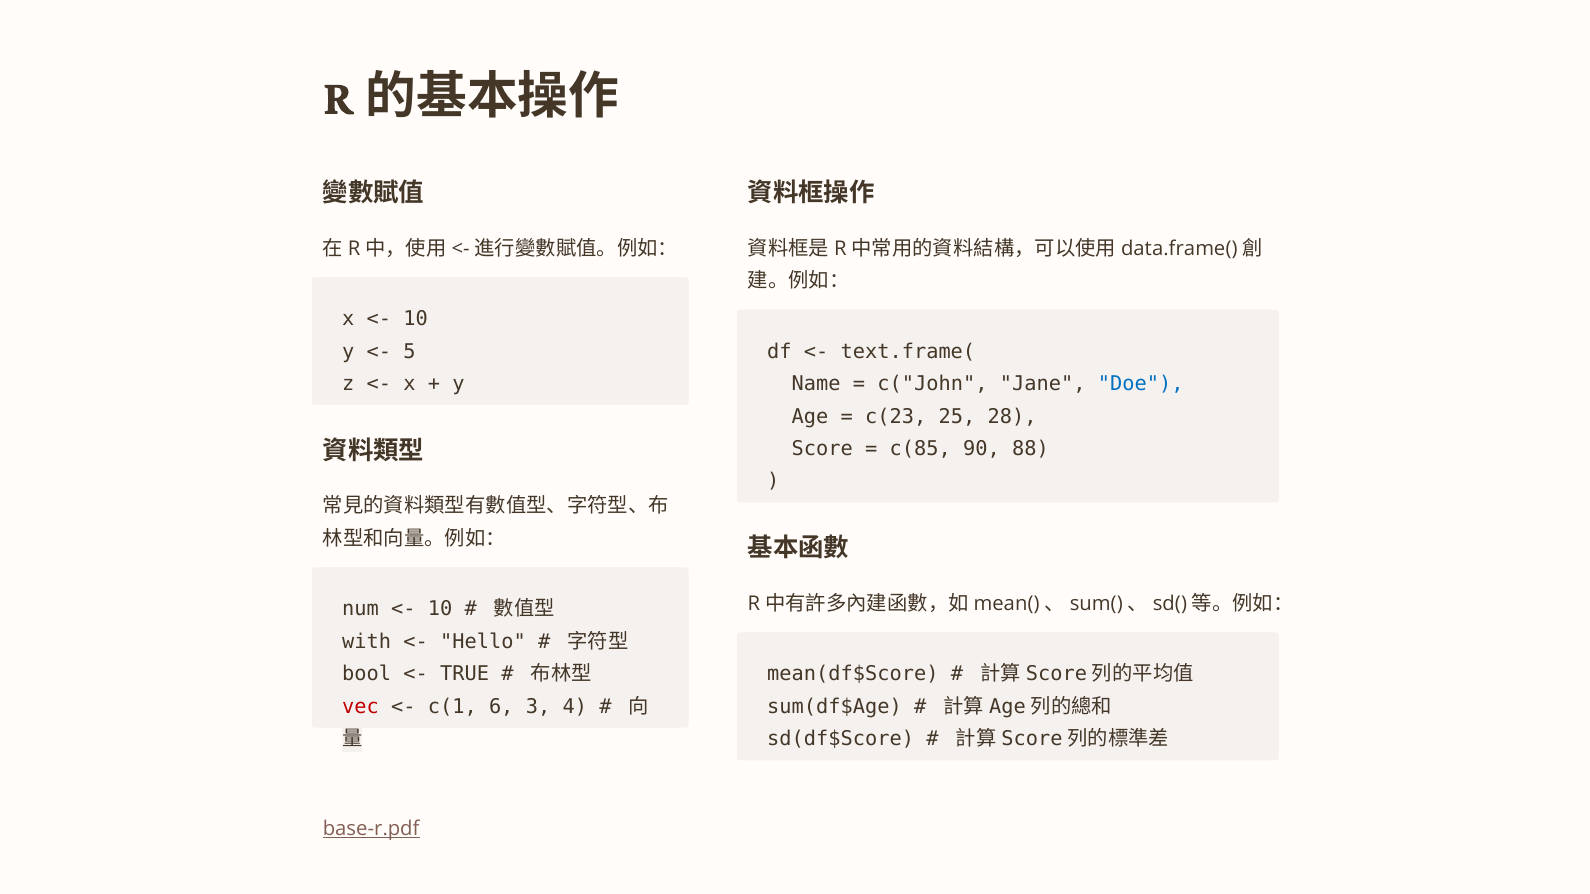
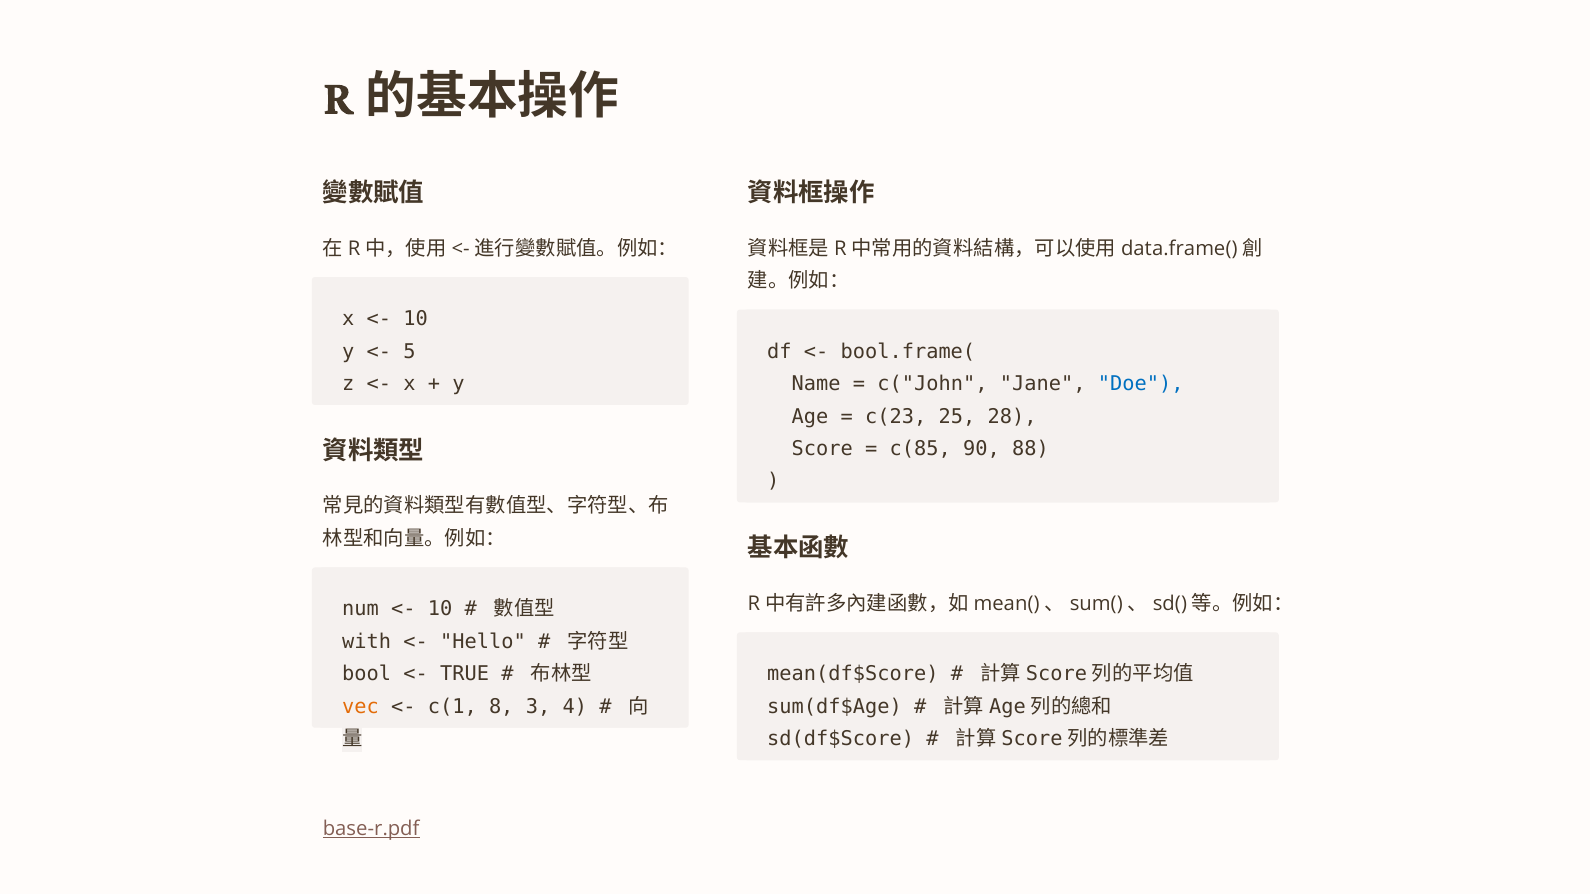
text.frame(: text.frame( -> bool.frame( (908, 352)
vec colour: red -> orange (360, 707)
6: 6 -> 8 (501, 707)
